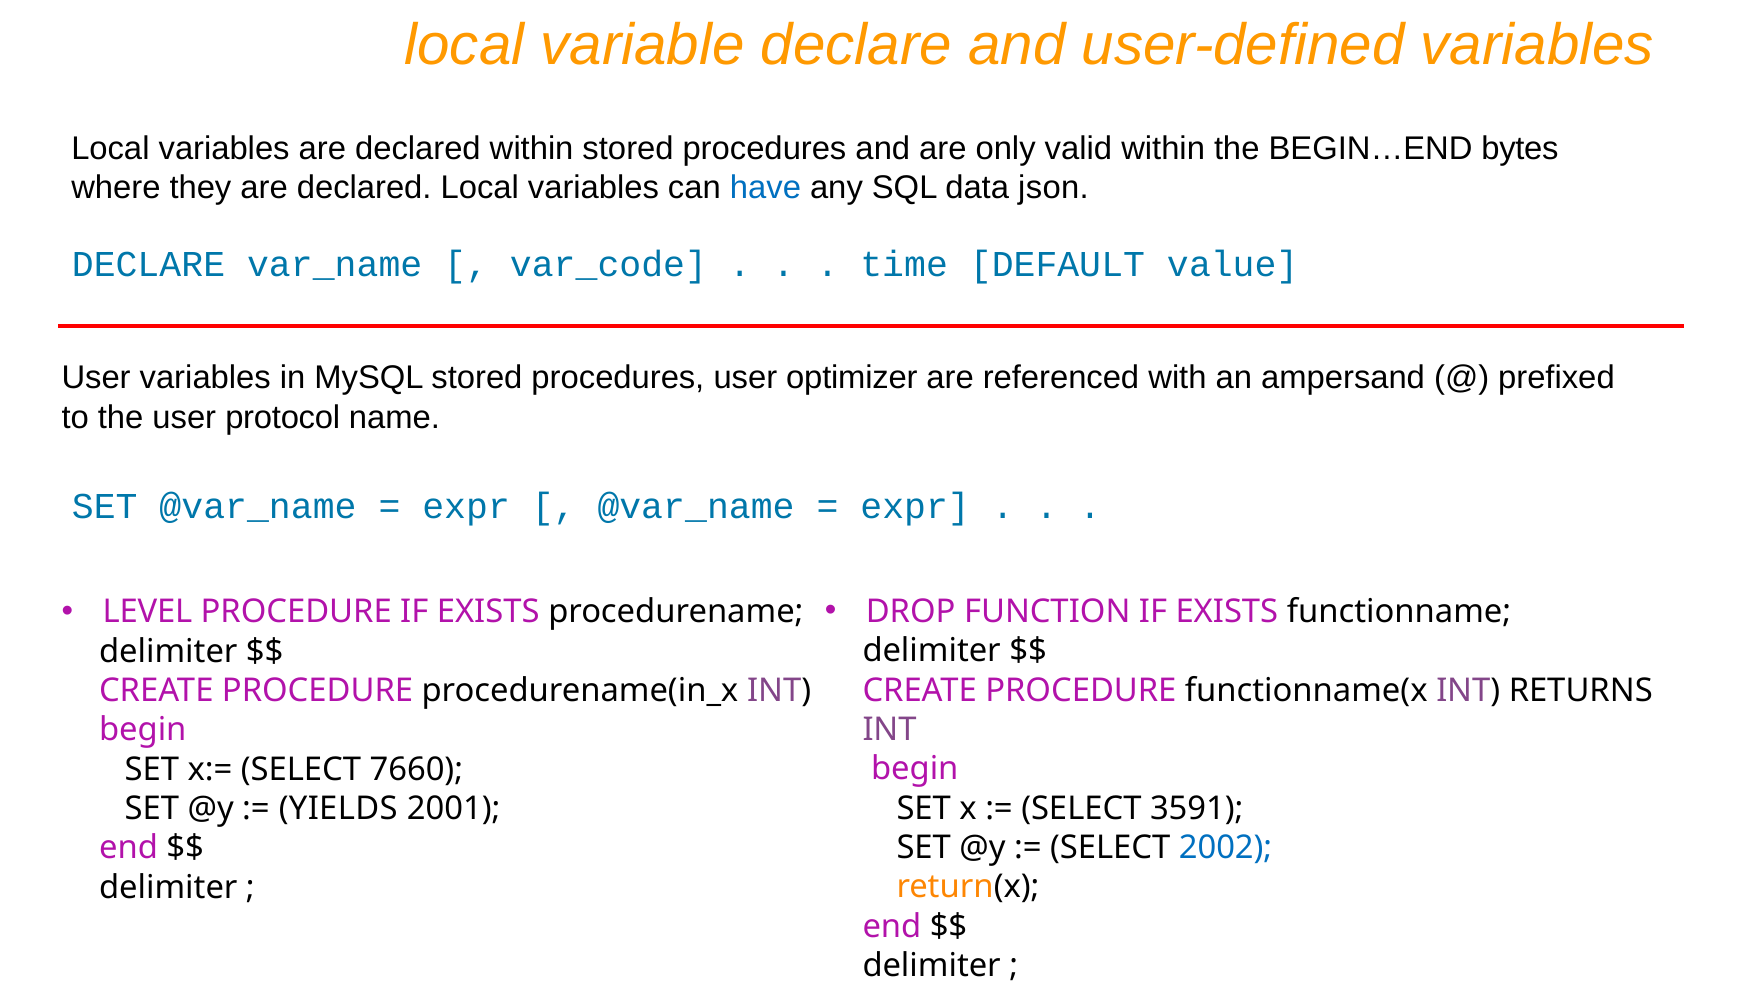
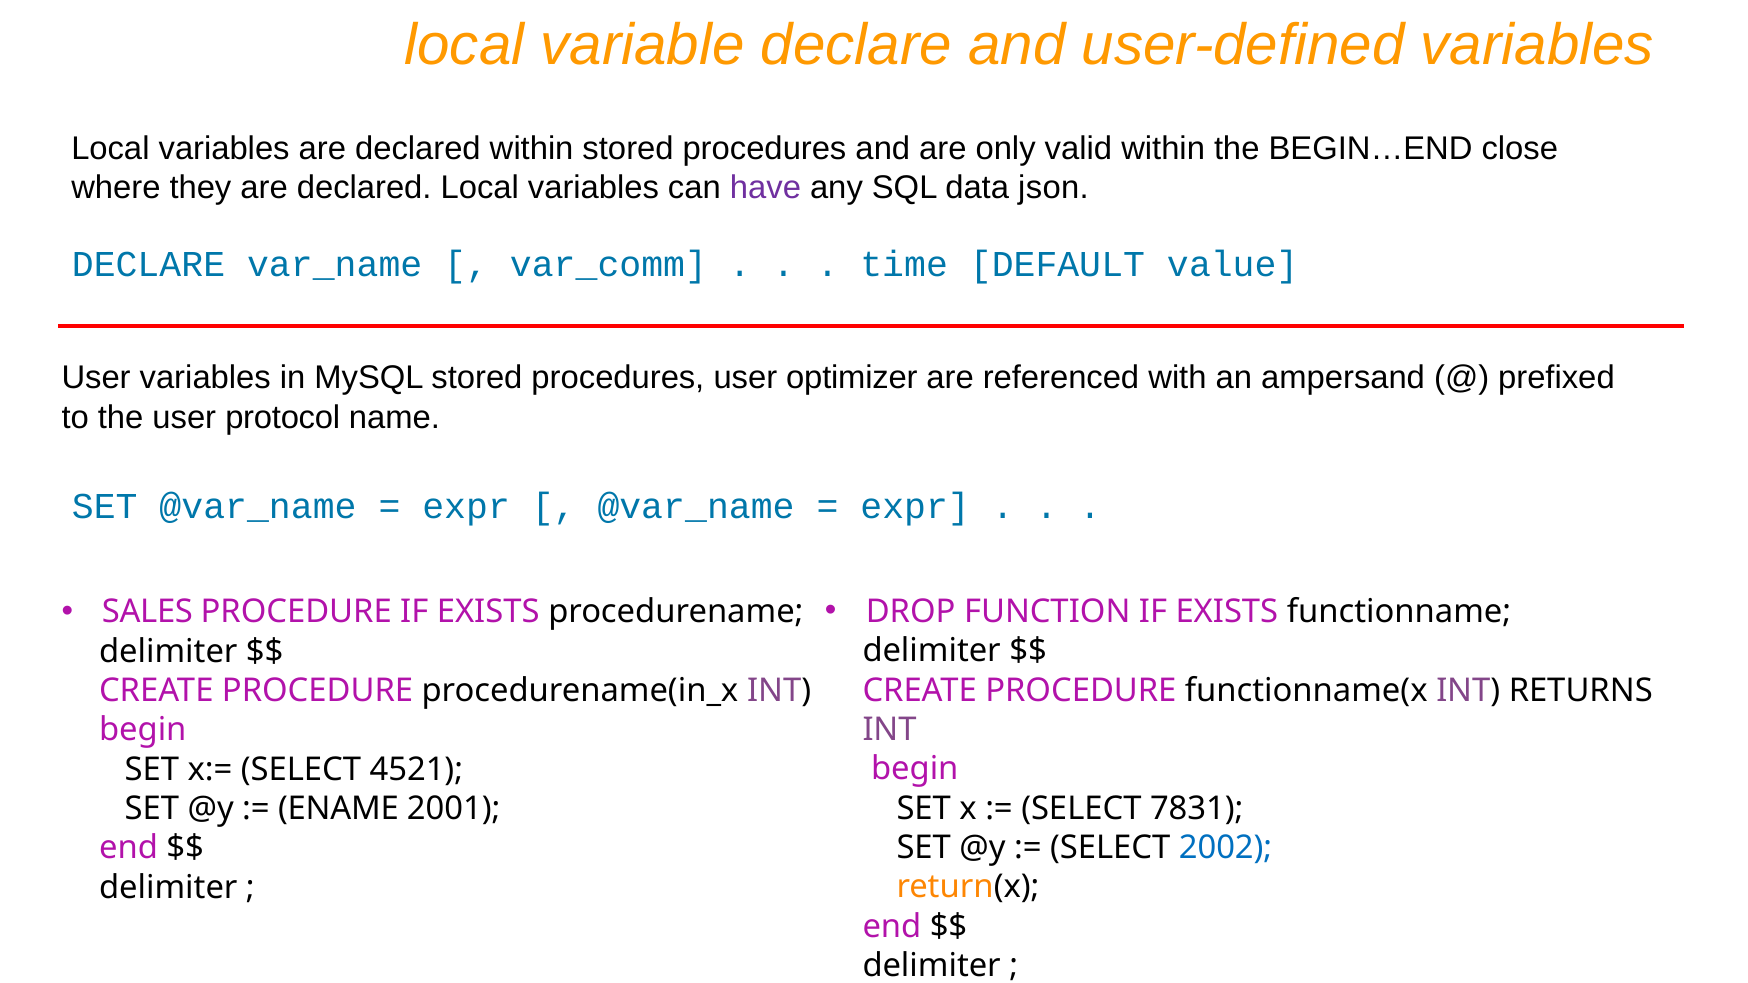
bytes: bytes -> close (1520, 149)
have colour: blue -> purple (765, 188)
var_code: var_code -> var_comm (608, 264)
LEVEL: LEVEL -> SALES (147, 612)
7660: 7660 -> 4521 (416, 770)
3591: 3591 -> 7831 (1197, 808)
YIELDS: YIELDS -> ENAME (338, 809)
